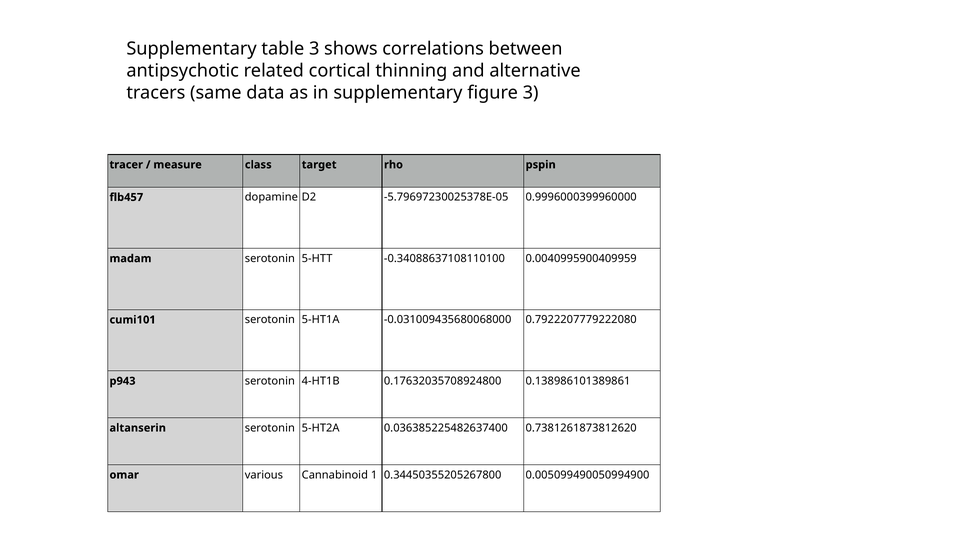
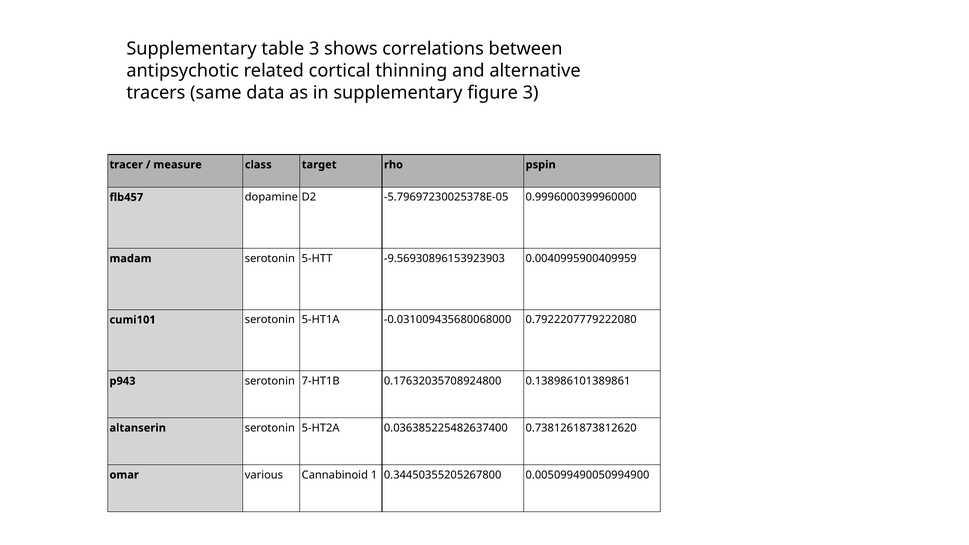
-0.34088637108110100: -0.34088637108110100 -> -9.56930896153923903 (444, 259)
4-HT1B: 4-HT1B -> 7-HT1B (321, 381)
